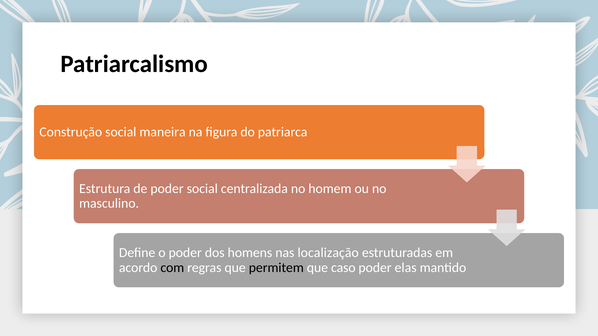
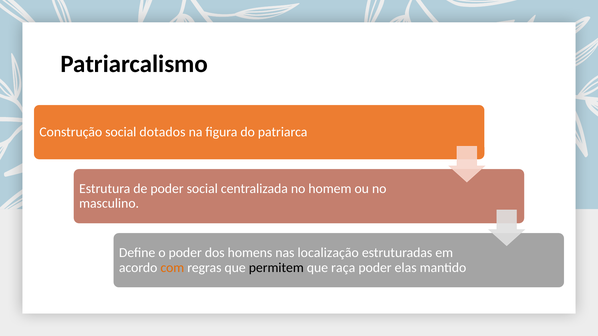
maneira: maneira -> dotados (162, 132)
com colour: black -> orange (172, 268)
caso: caso -> raça (343, 268)
